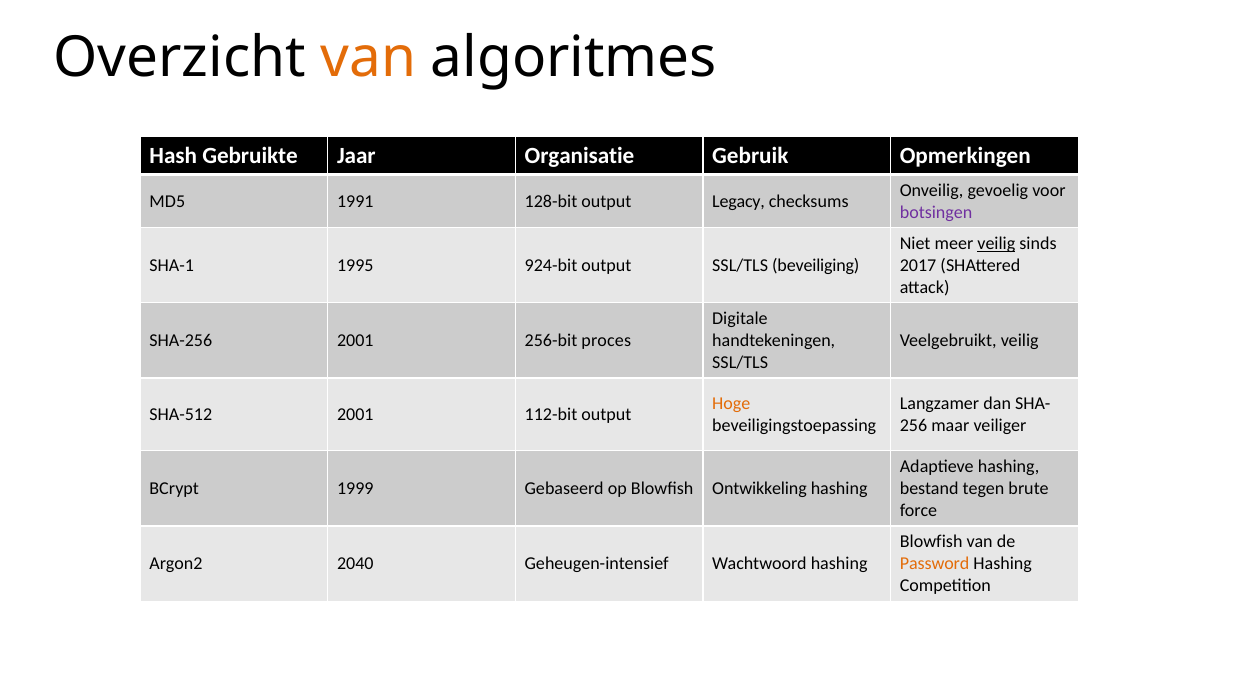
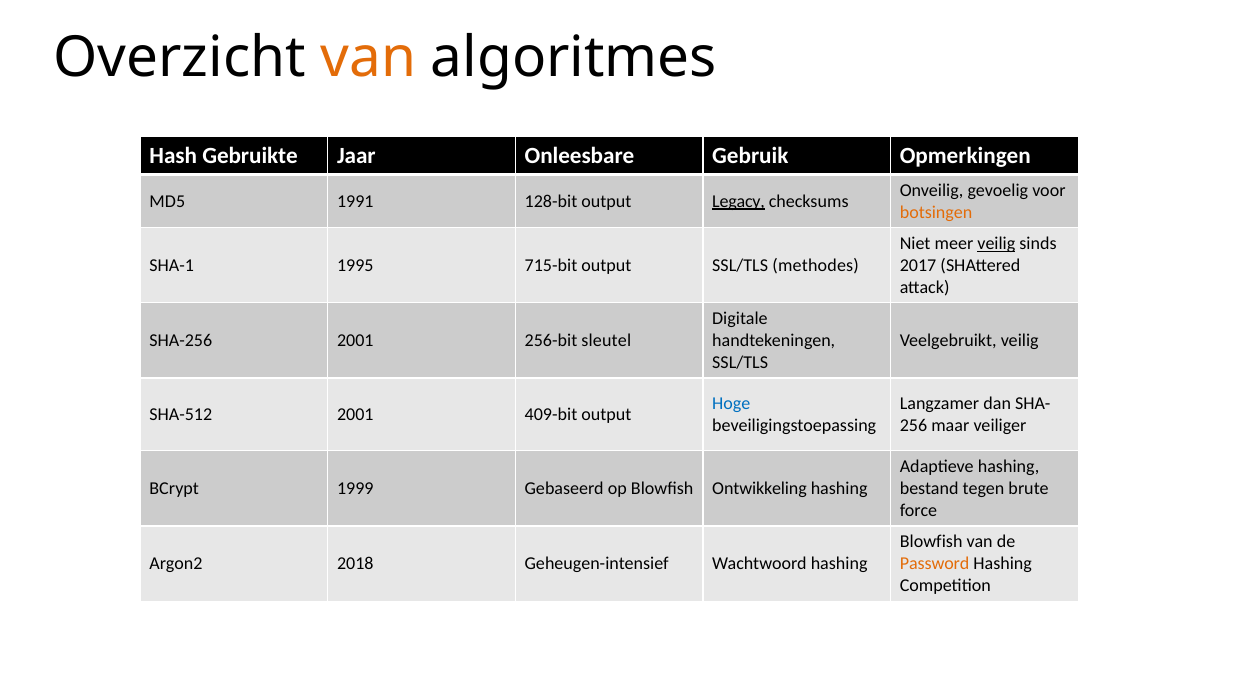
Organisatie: Organisatie -> Onleesbare (580, 156)
Legacy underline: none -> present (739, 201)
botsingen colour: purple -> orange (936, 212)
924-bit: 924-bit -> 715-bit (551, 265)
beveiliging: beveiliging -> methodes (816, 265)
proces: proces -> sleutel (606, 341)
Hoge colour: orange -> blue (731, 404)
112-bit: 112-bit -> 409-bit (551, 415)
2040: 2040 -> 2018 (355, 564)
